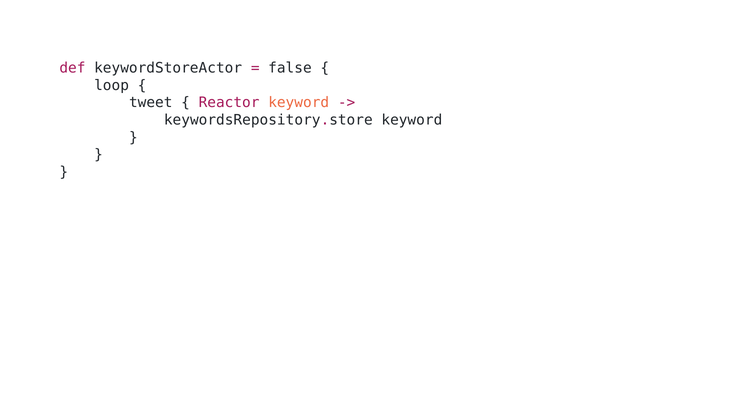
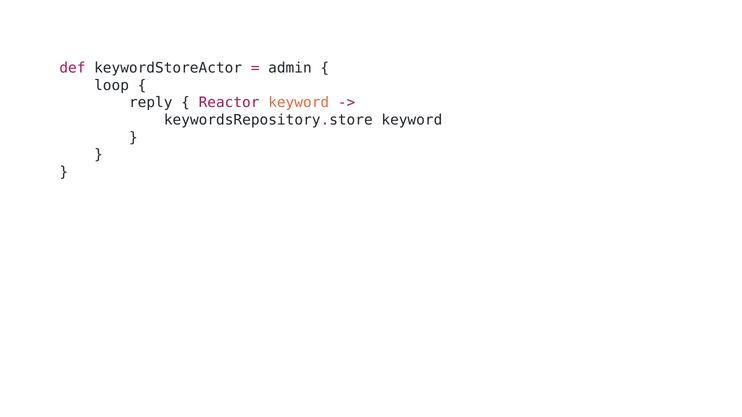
false: false -> admin (290, 68)
tweet: tweet -> reply (151, 103)
